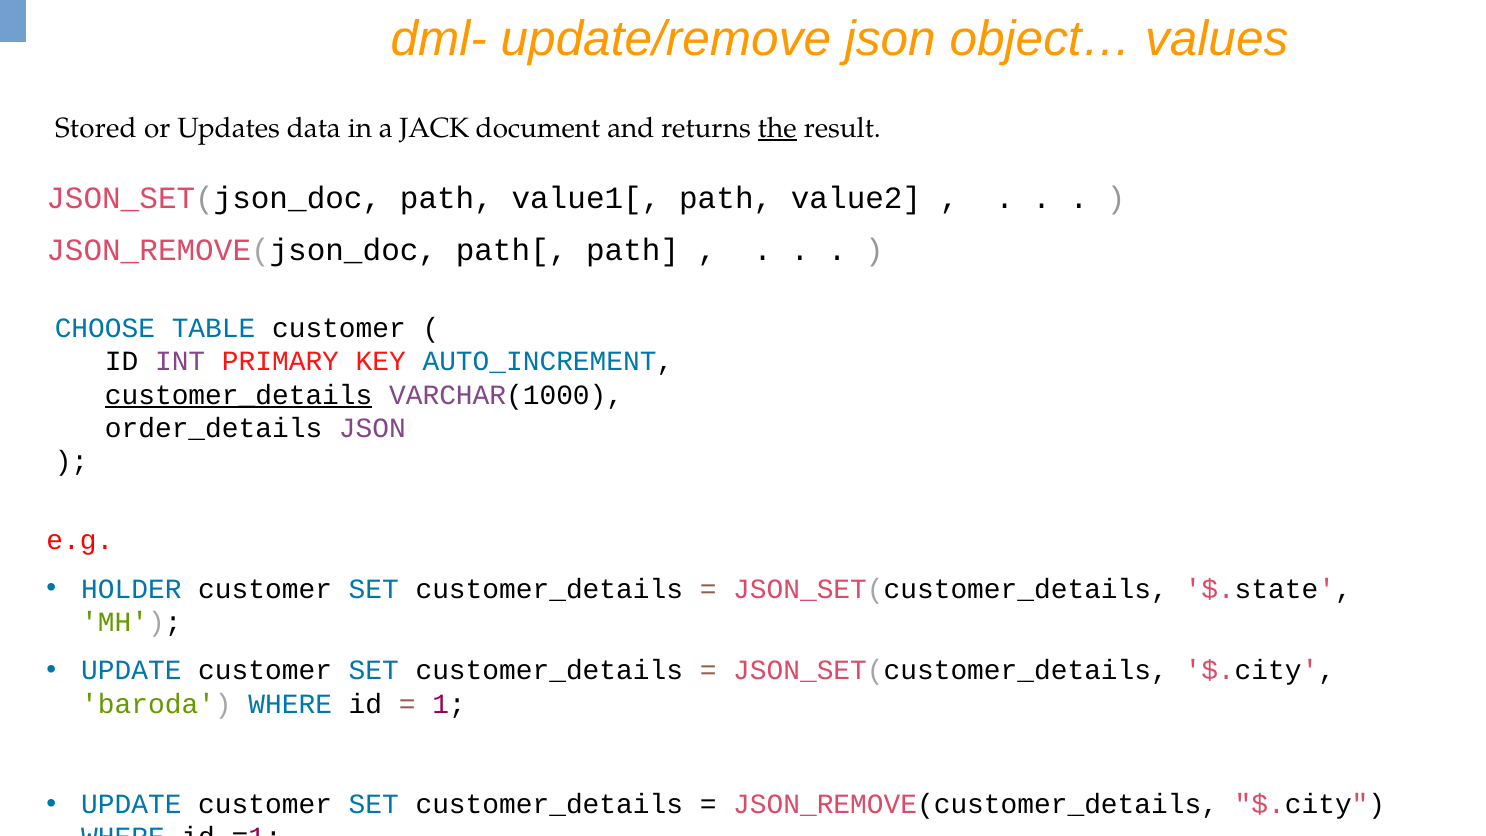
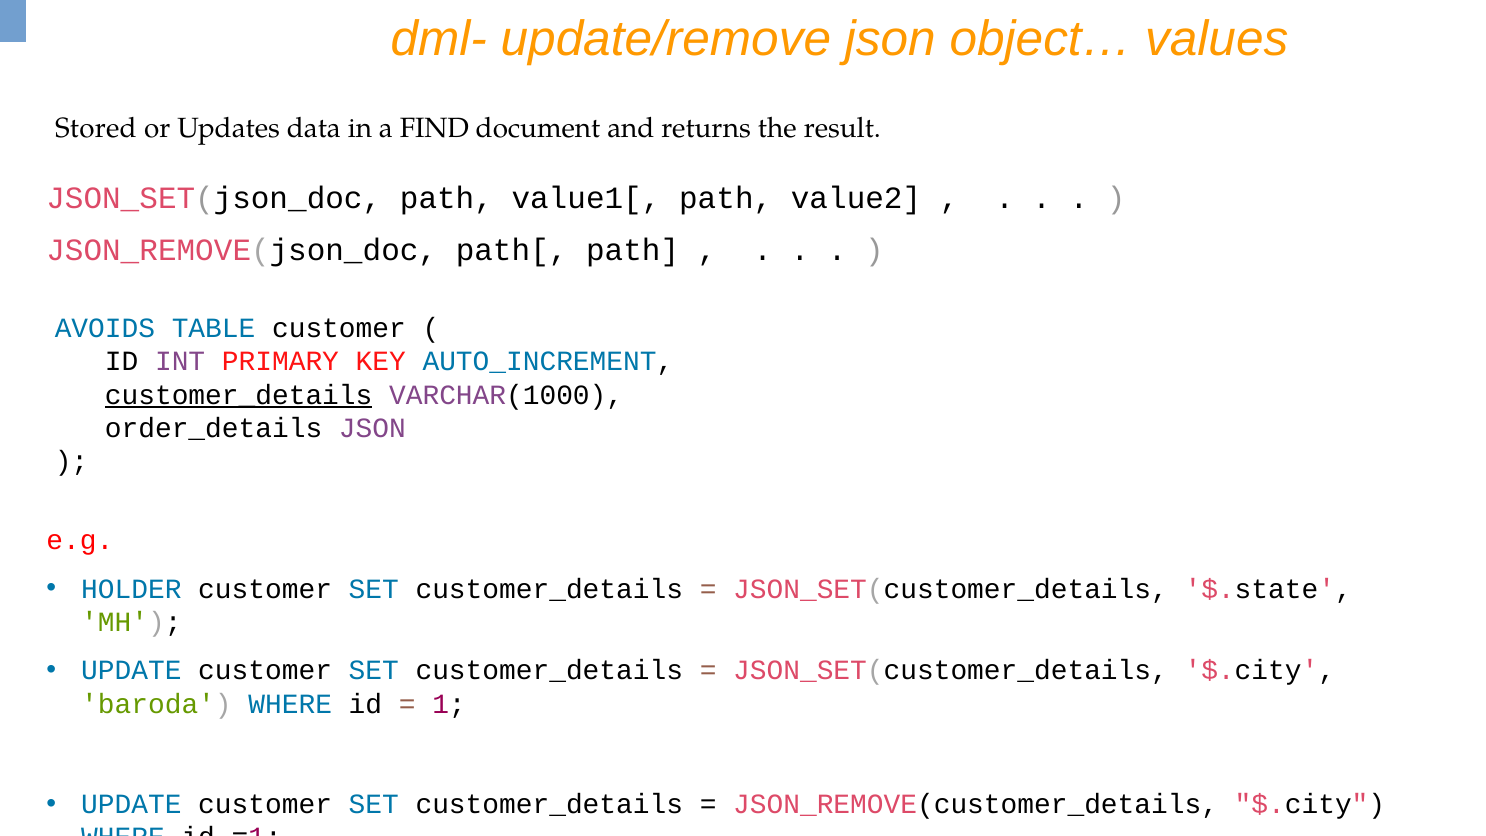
JACK: JACK -> FIND (434, 128)
the underline: present -> none (777, 128)
CHOOSE: CHOOSE -> AVOIDS (105, 328)
